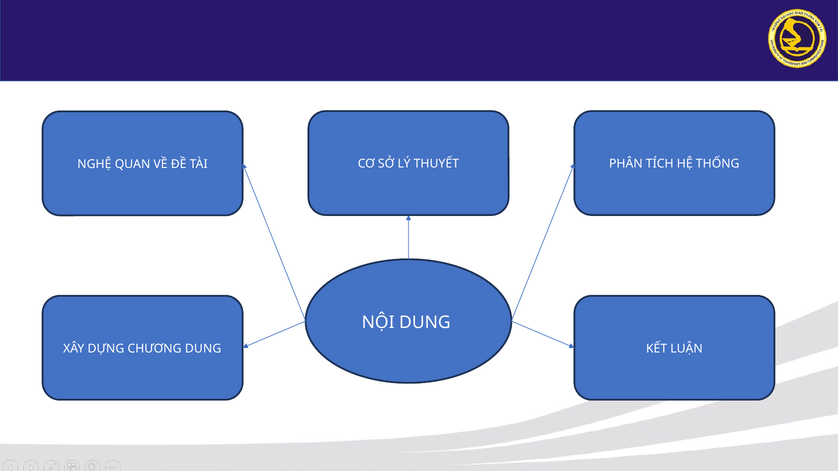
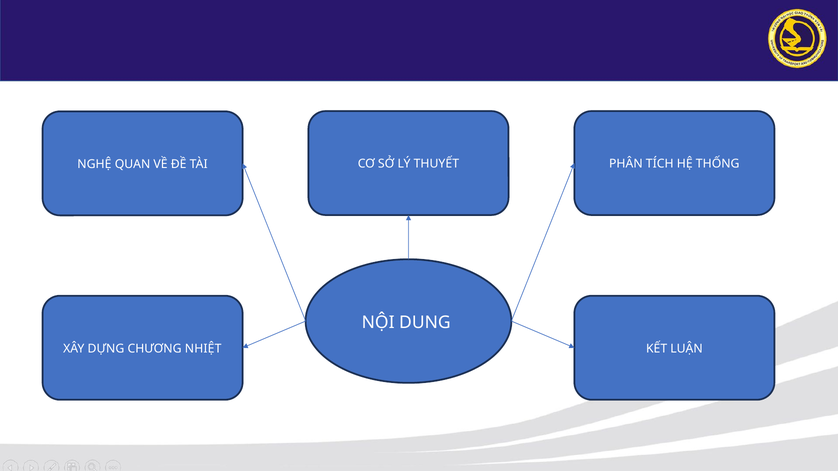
CHƯƠNG DUNG: DUNG -> NHIỆT (203, 349)
